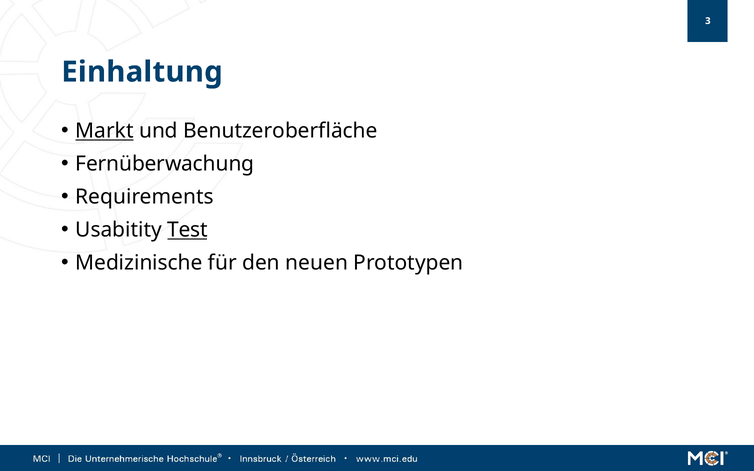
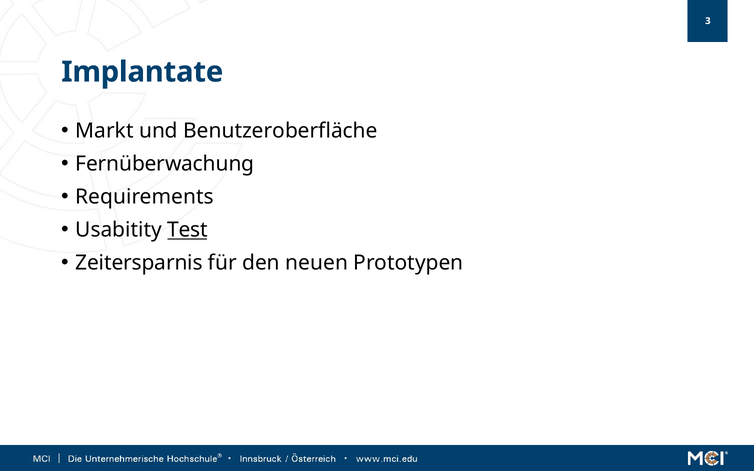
Einhaltung: Einhaltung -> Implantate (142, 72)
Markt underline: present -> none (104, 131)
Medizinische: Medizinische -> Zeitersparnis (139, 263)
